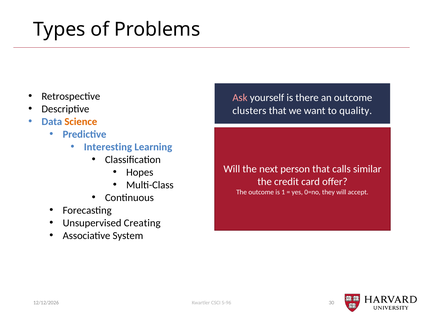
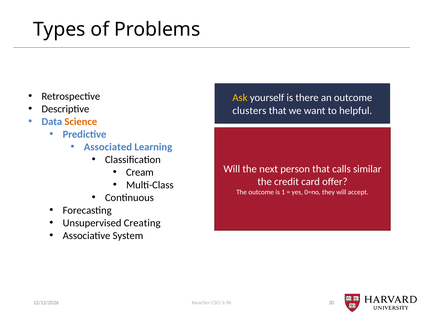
Ask colour: pink -> yellow (240, 98)
quality: quality -> helpful (356, 111)
Interesting: Interesting -> Associated (108, 147)
Hopes: Hopes -> Cream (140, 172)
